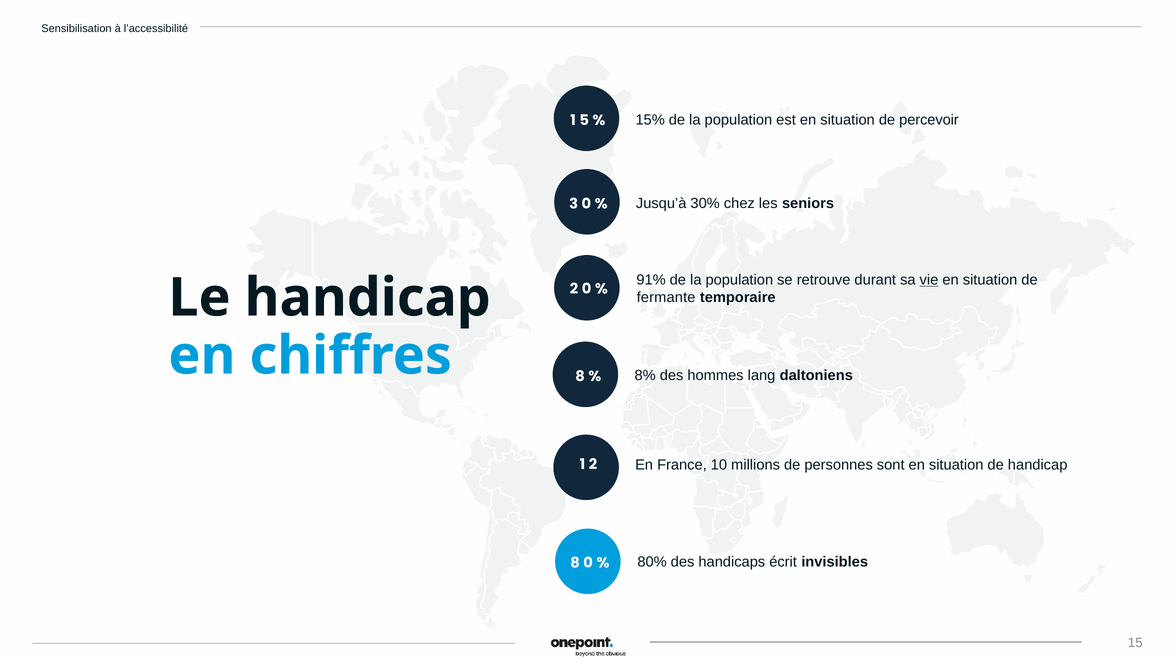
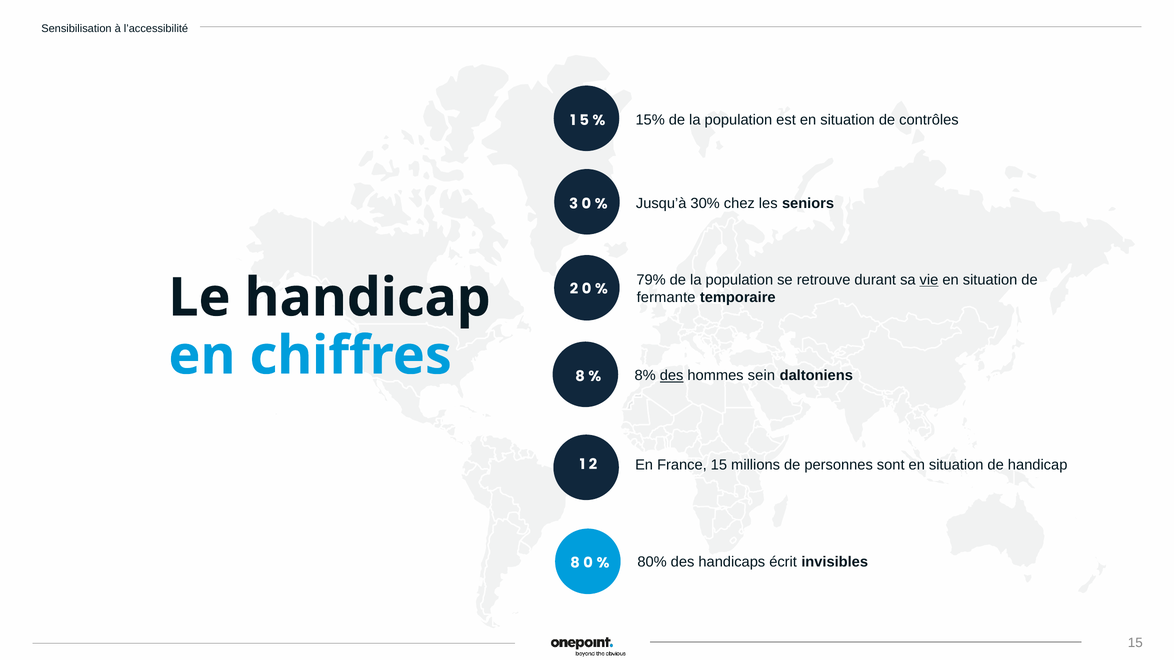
percevoir: percevoir -> contrôles (929, 120)
91%: 91% -> 79% (651, 280)
des underline: none -> present (672, 376)
lang: lang -> sein (761, 376)
France 10: 10 -> 15 (719, 465)
